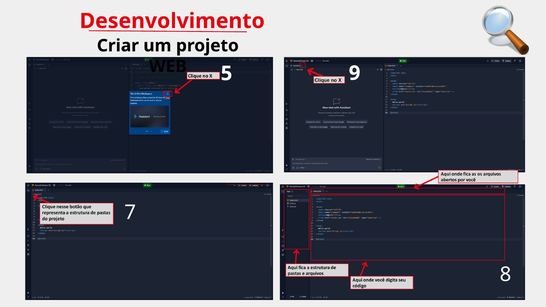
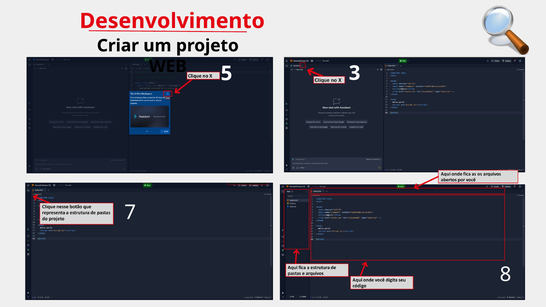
9: 9 -> 3 (355, 73)
